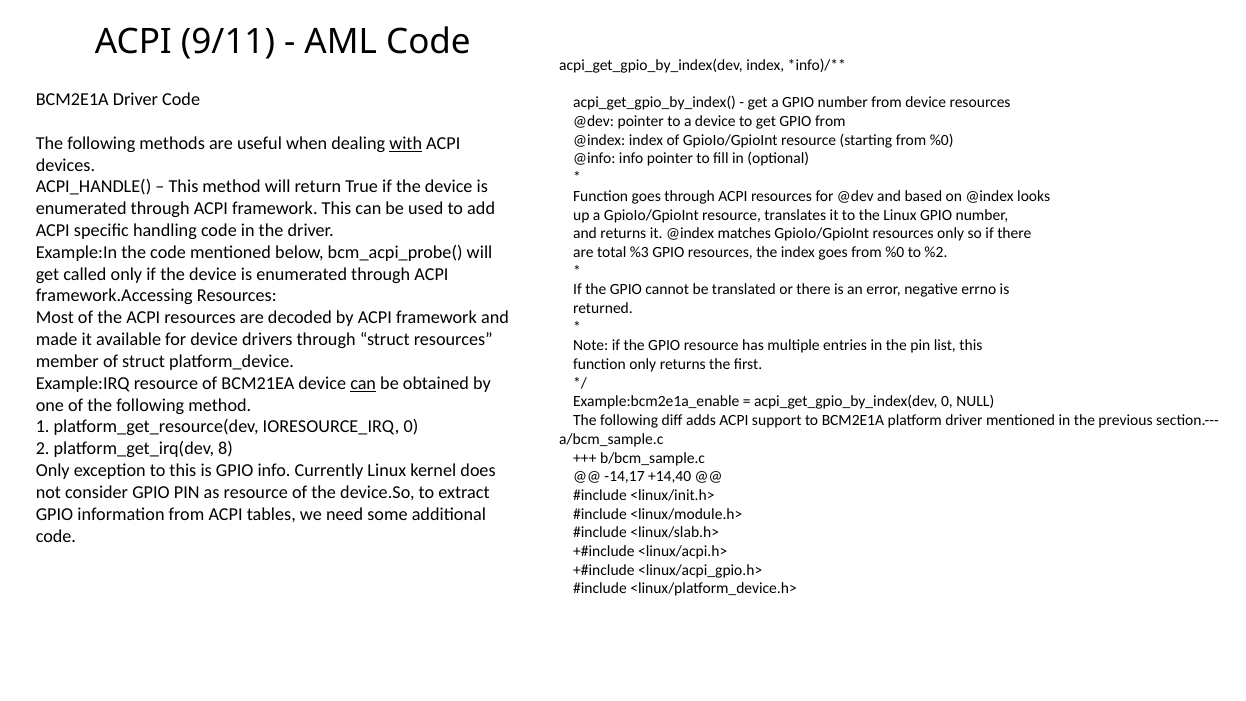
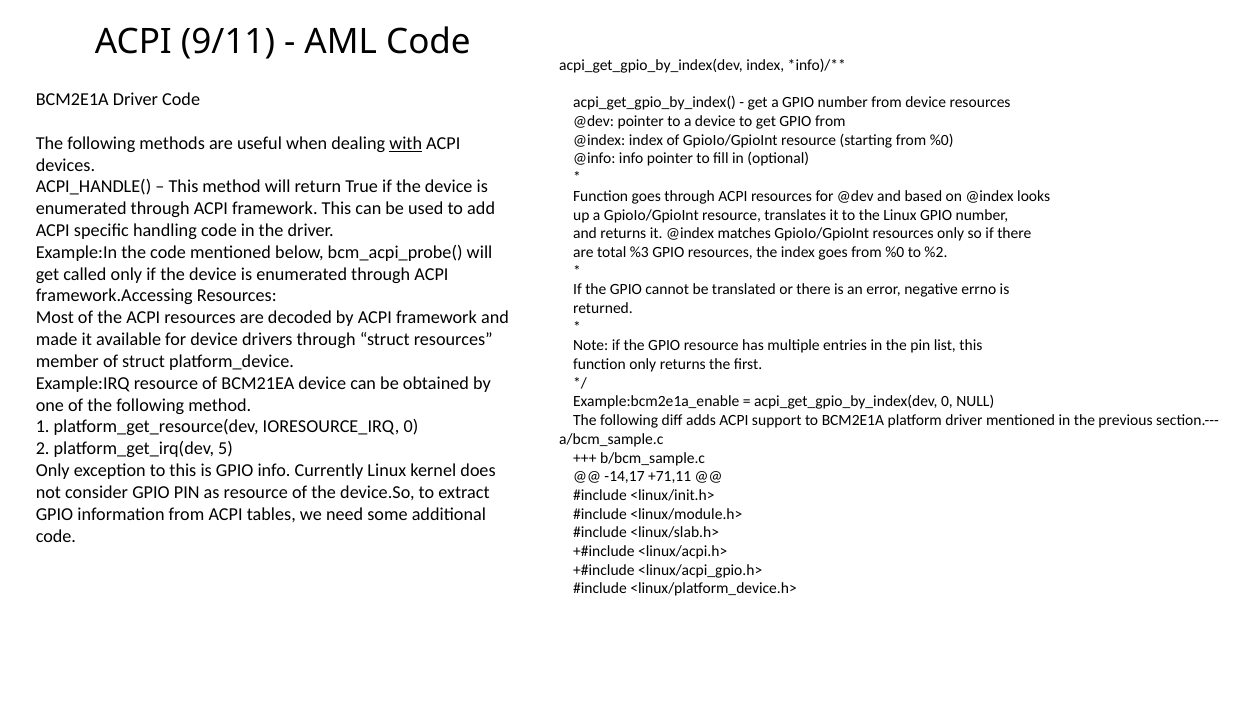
can underline: present -> none (363, 383)
8: 8 -> 5 (226, 449)
+14,40: +14,40 -> +71,11 (670, 477)
